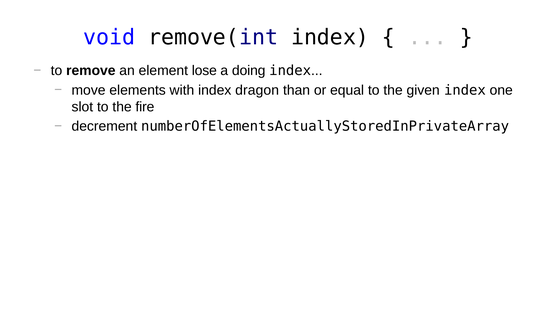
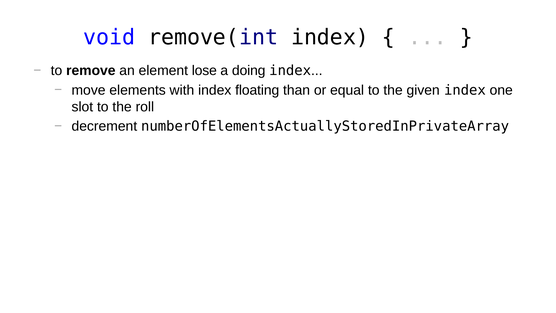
dragon: dragon -> floating (257, 90)
fire: fire -> roll (145, 107)
